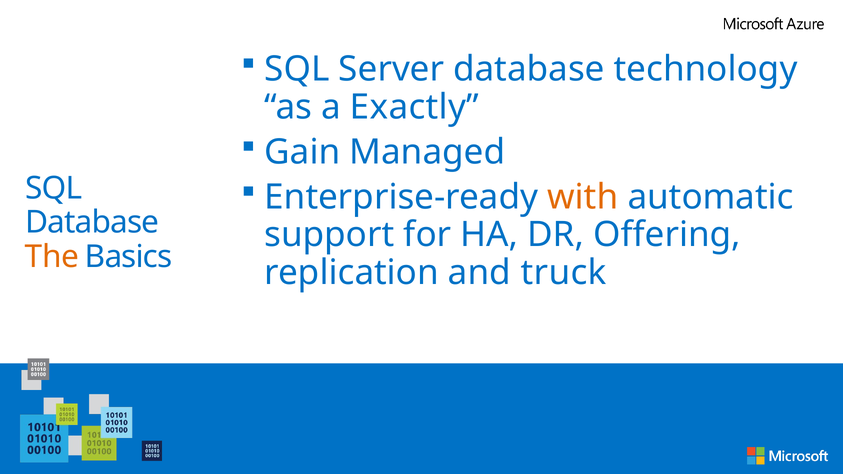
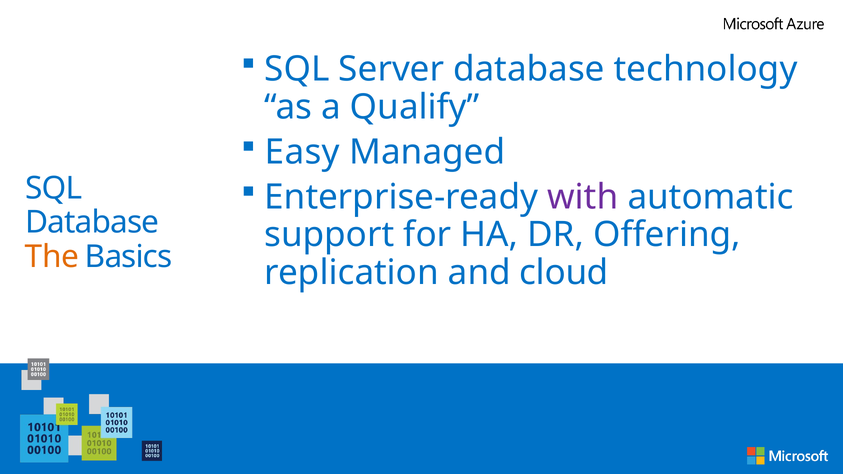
Exactly: Exactly -> Qualify (415, 107)
Gain: Gain -> Easy (302, 152)
with colour: orange -> purple (583, 197)
truck: truck -> cloud (564, 273)
